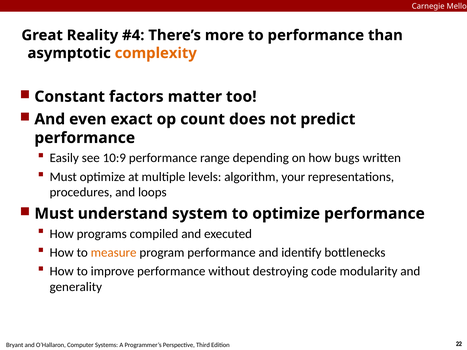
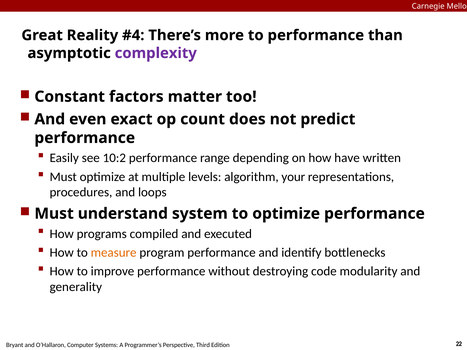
complexity colour: orange -> purple (156, 53)
10:9: 10:9 -> 10:2 (114, 158)
bugs: bugs -> have (347, 158)
